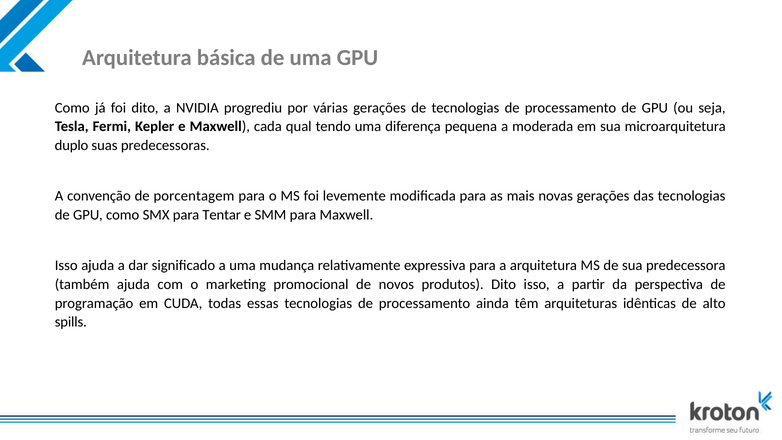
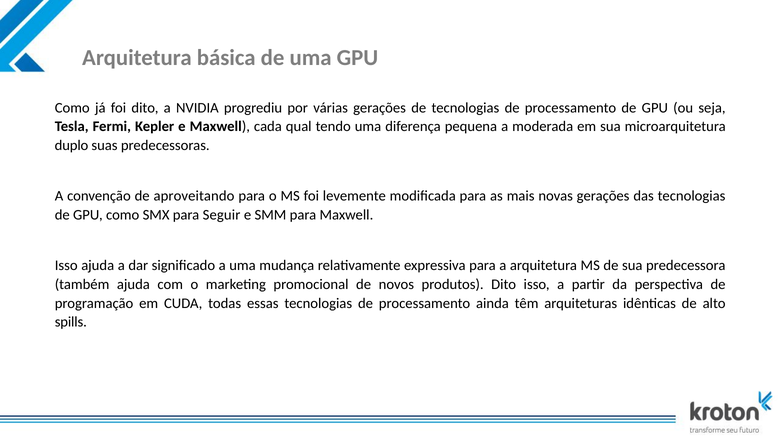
porcentagem: porcentagem -> aproveitando (194, 196)
Tentar: Tentar -> Seguir (222, 215)
